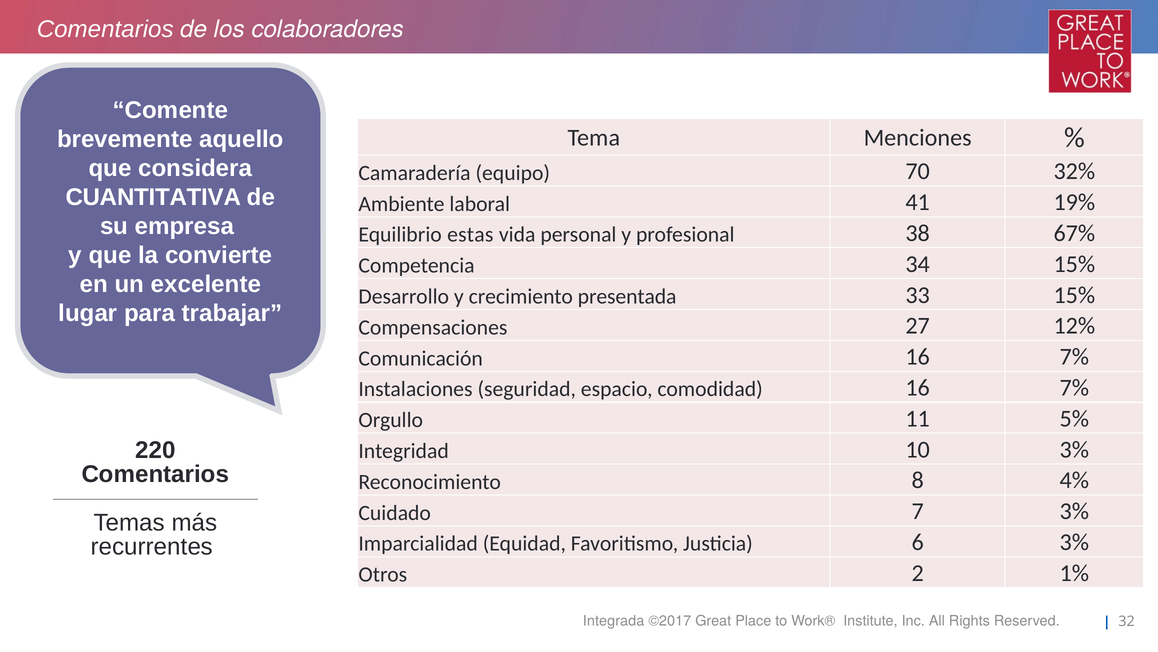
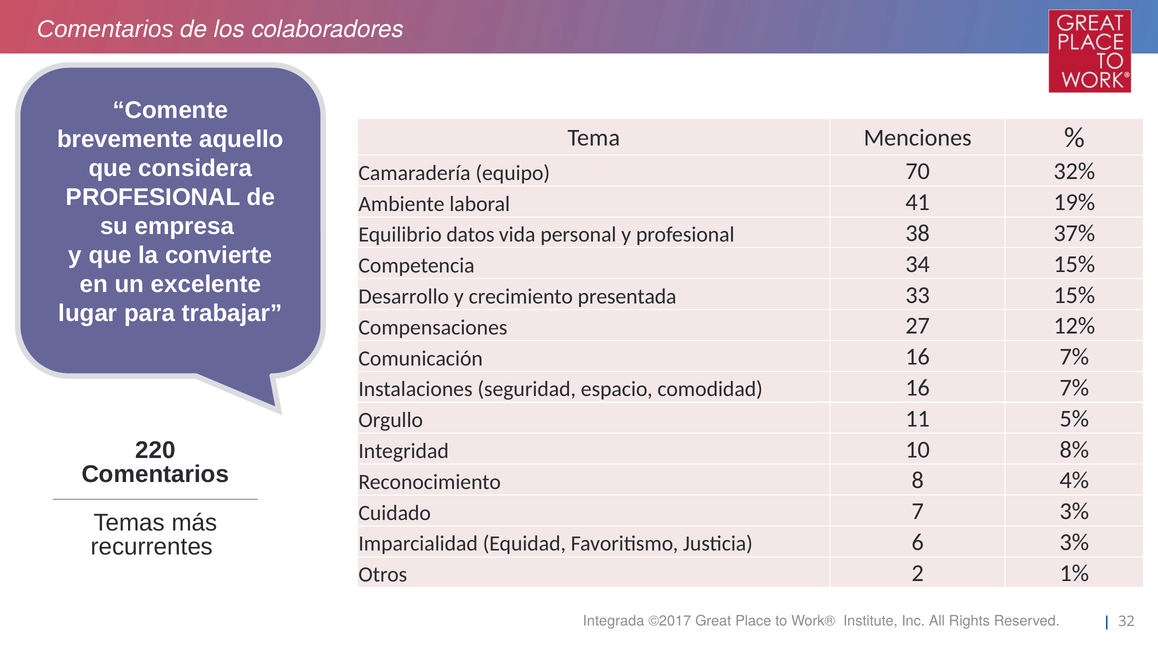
CUANTITATIVA: CUANTITATIVA -> PROFESIONAL (153, 197)
estas: estas -> datos (470, 235)
67%: 67% -> 37% (1074, 233)
10 3%: 3% -> 8% (1074, 449)
